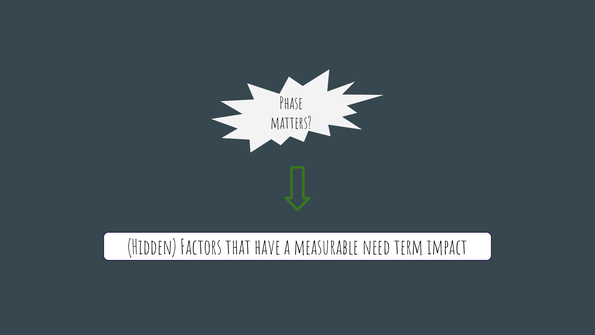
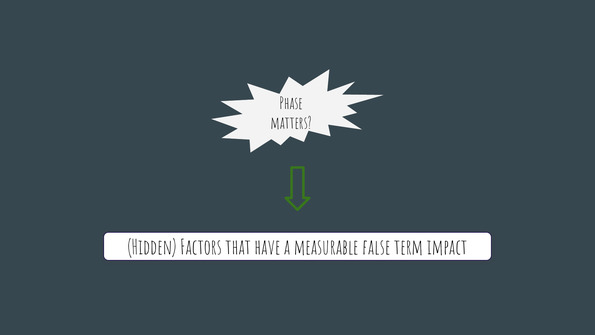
need: need -> false (376, 248)
